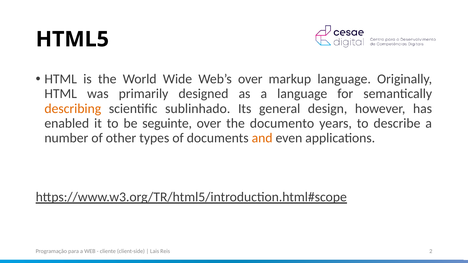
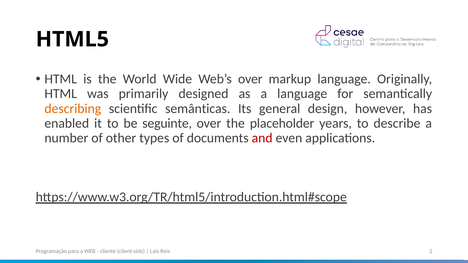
sublinhado: sublinhado -> semânticas (198, 109)
documento: documento -> placeholder (282, 123)
and colour: orange -> red (262, 138)
